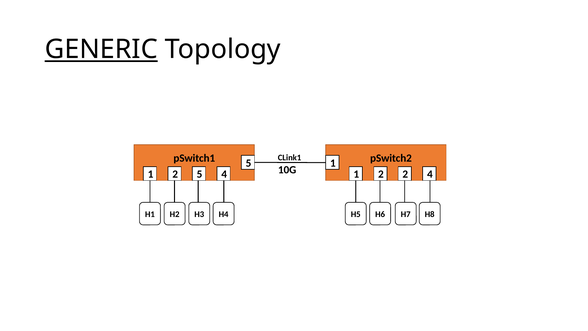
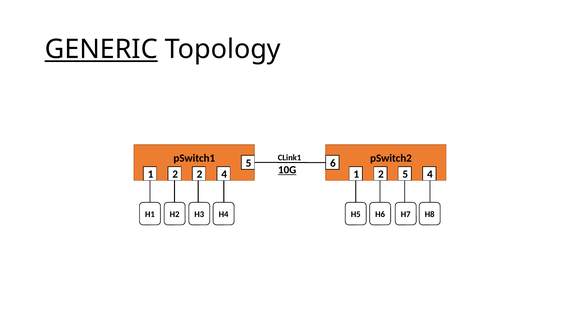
5 1: 1 -> 6 (333, 163)
10G underline: none -> present (287, 170)
2 5: 5 -> 2 (200, 174)
2 2: 2 -> 5 (405, 174)
